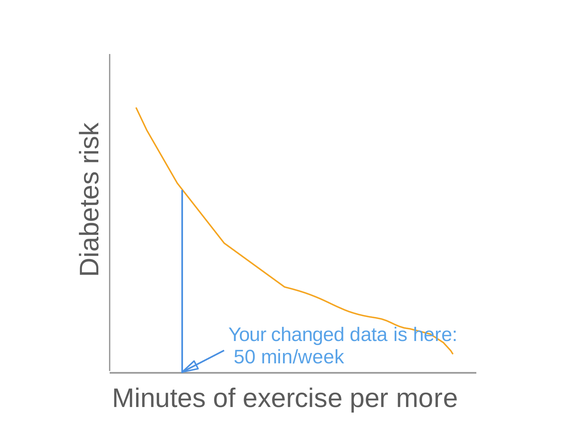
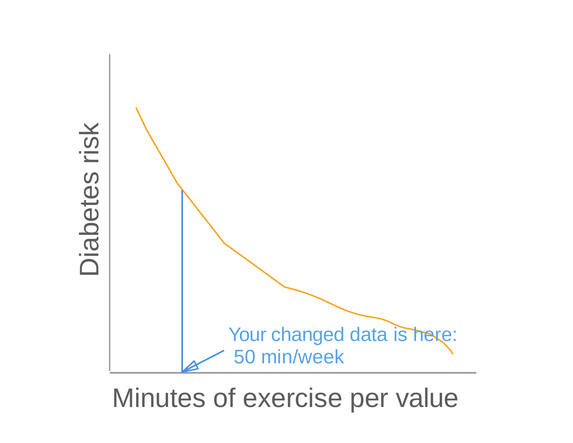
more: more -> value (427, 398)
